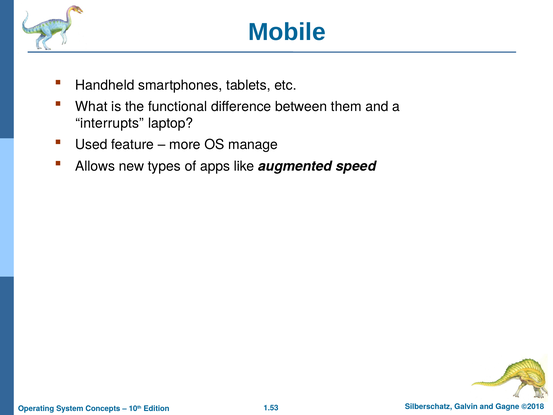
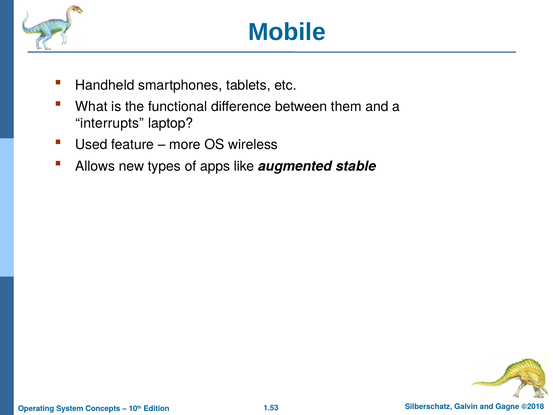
manage: manage -> wireless (253, 145)
speed: speed -> stable (356, 166)
